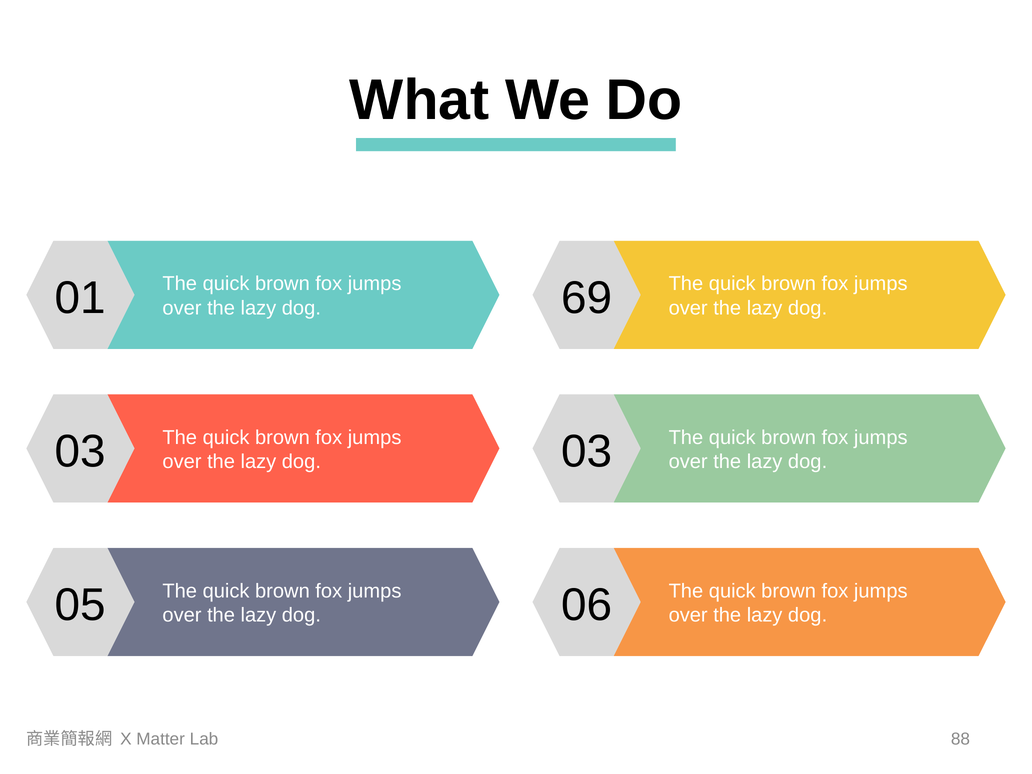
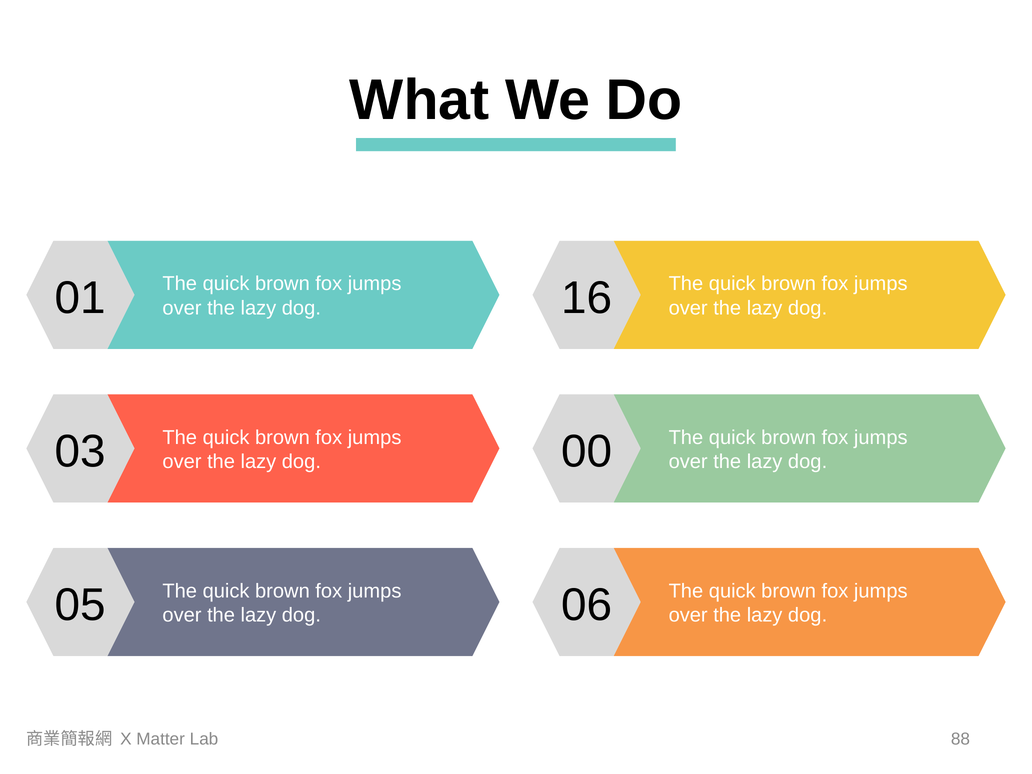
69: 69 -> 16 (587, 298)
03: 03 -> 00 (587, 452)
